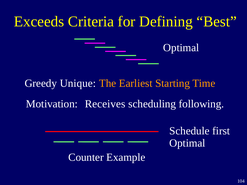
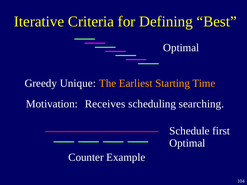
Exceeds: Exceeds -> Iterative (39, 22)
following: following -> searching (201, 104)
